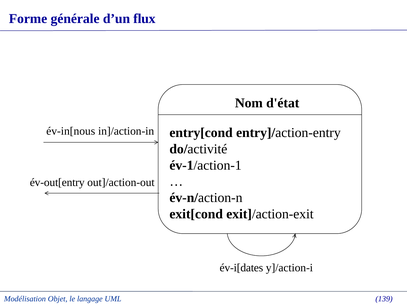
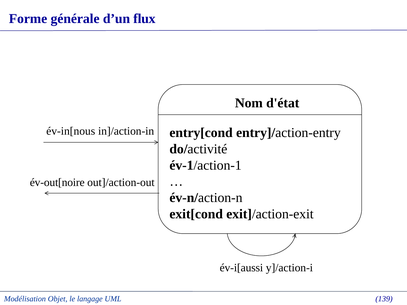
év-out[entry: év-out[entry -> év-out[noire (57, 183)
év-i[dates: év-i[dates -> év-i[aussi (241, 268)
